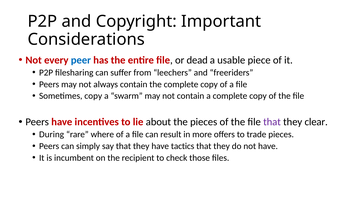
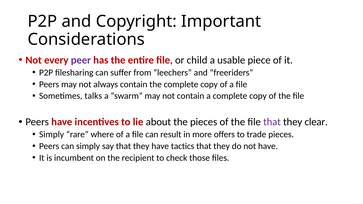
peer colour: blue -> purple (81, 60)
dead: dead -> child (197, 60)
Sometimes copy: copy -> talks (93, 96)
During: During -> Simply (52, 135)
